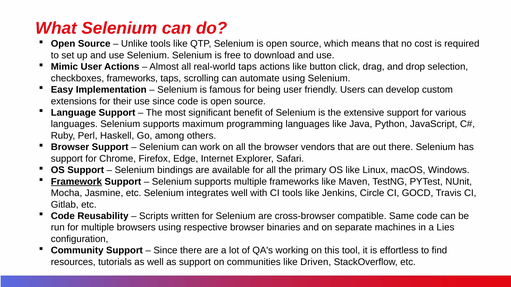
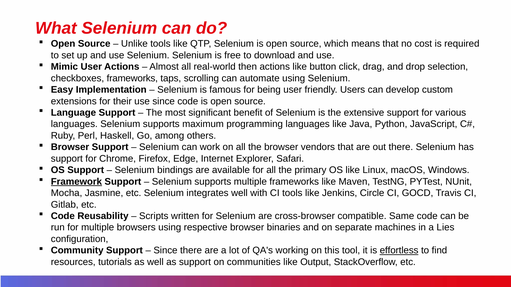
real-world taps: taps -> then (248, 67)
effortless underline: none -> present (399, 251)
Driven: Driven -> Output (316, 262)
